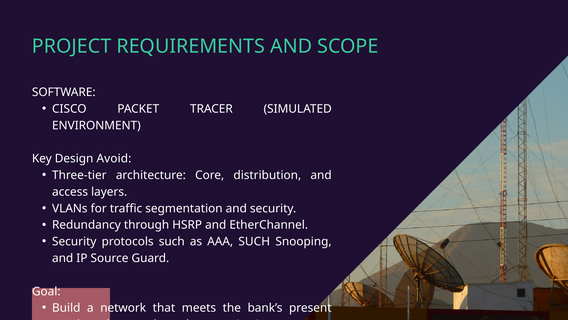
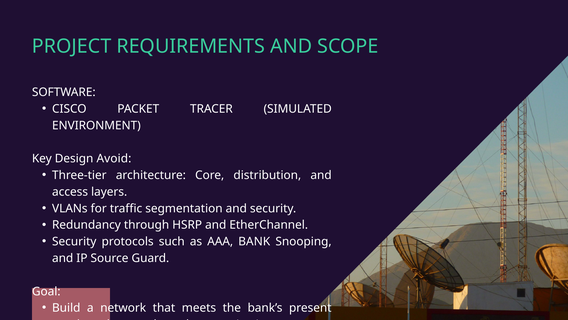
AAA SUCH: SUCH -> BANK (254, 241)
